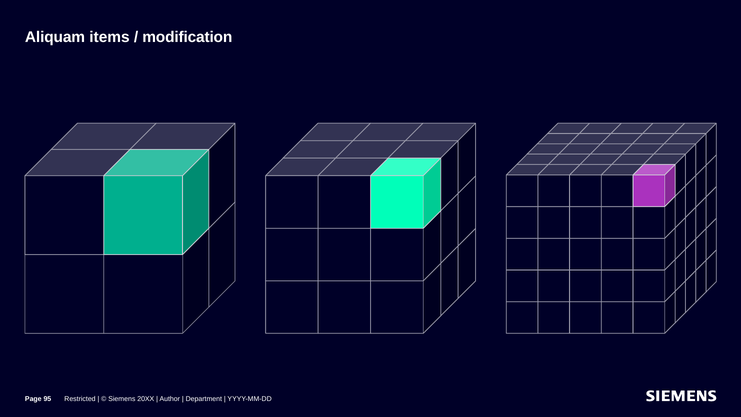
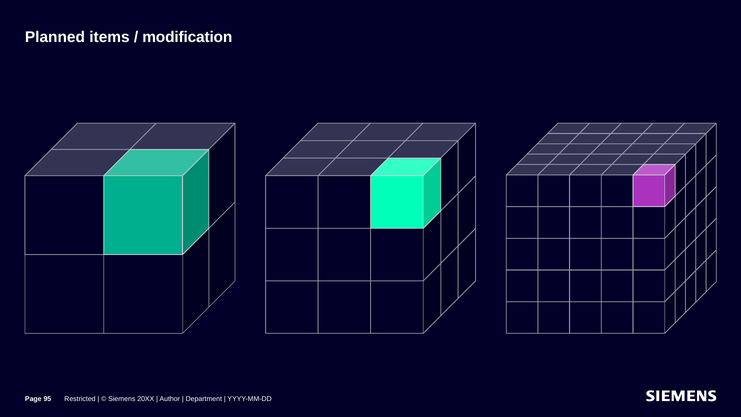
Aliquam: Aliquam -> Planned (55, 37)
